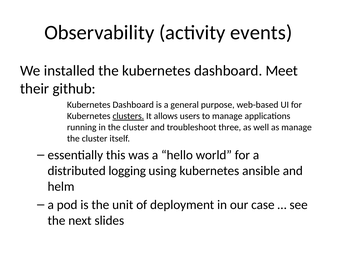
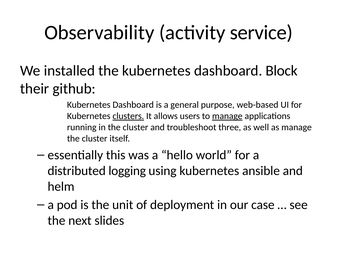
events: events -> service (261, 33)
Meet: Meet -> Block (282, 71)
manage underline: none -> present (227, 116)
